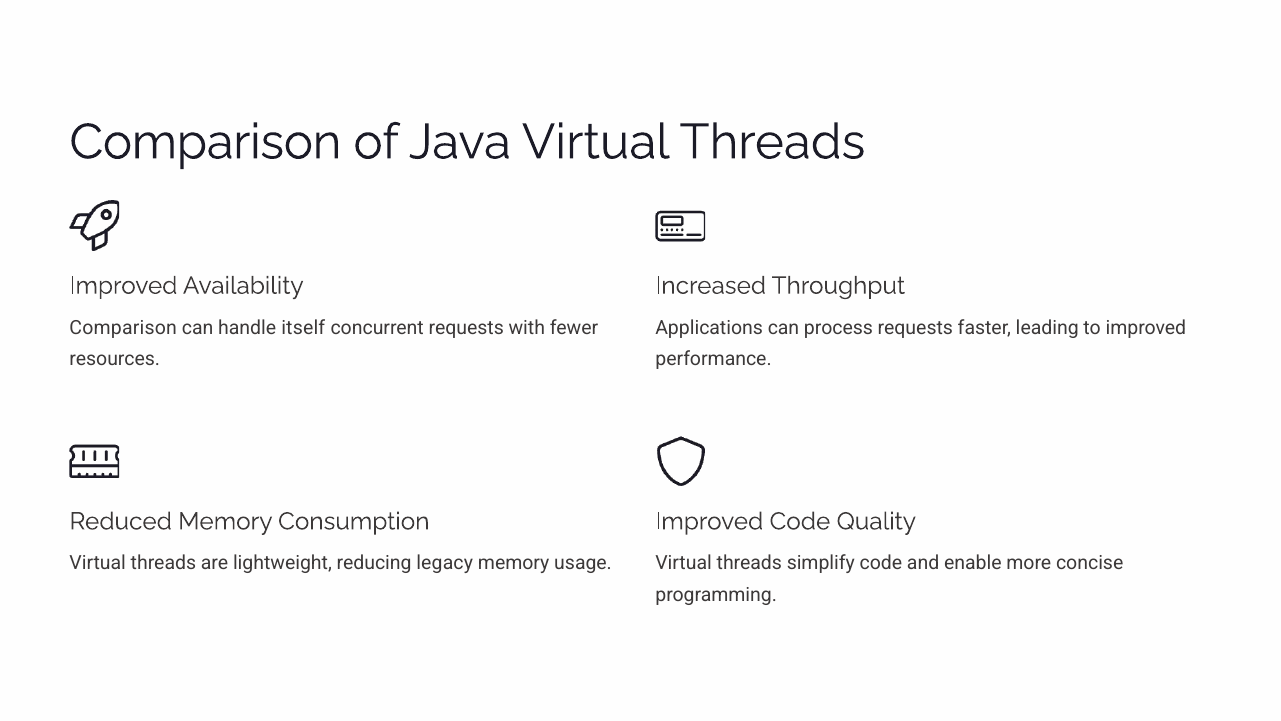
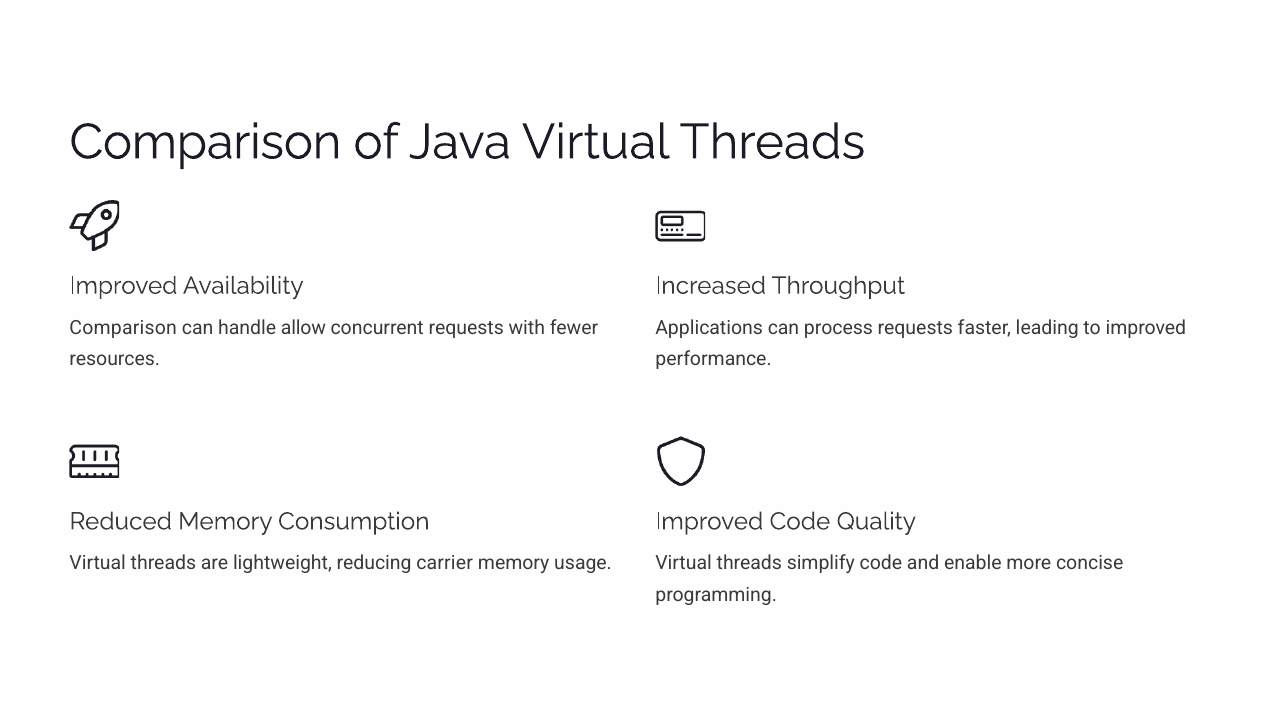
itself: itself -> allow (303, 328)
legacy: legacy -> carrier (445, 563)
